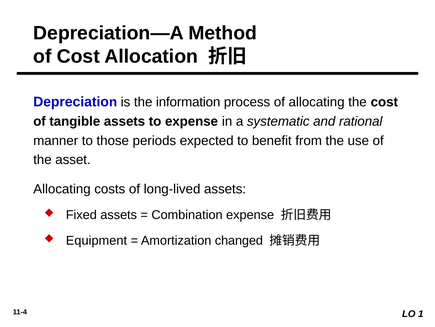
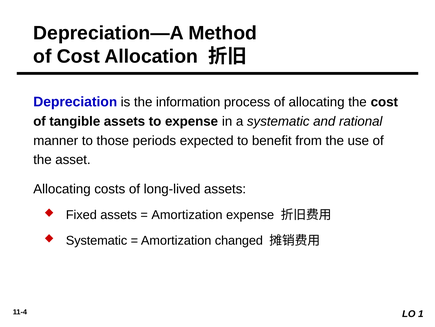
Combination: Combination -> Amortization (187, 215)
Equipment: Equipment -> Systematic (97, 240)
